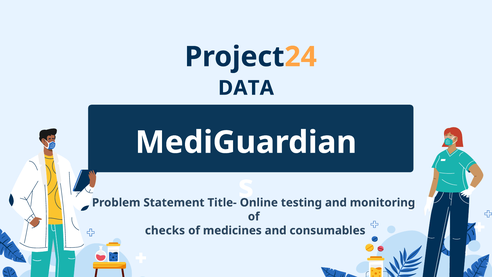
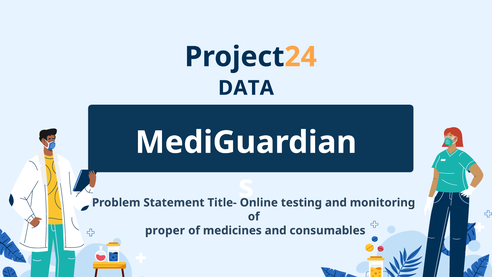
checks: checks -> proper (165, 230)
